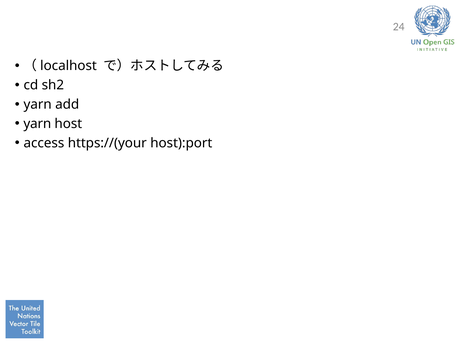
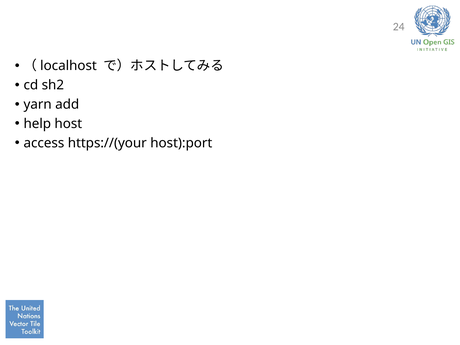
yarn: yarn -> help (37, 124)
